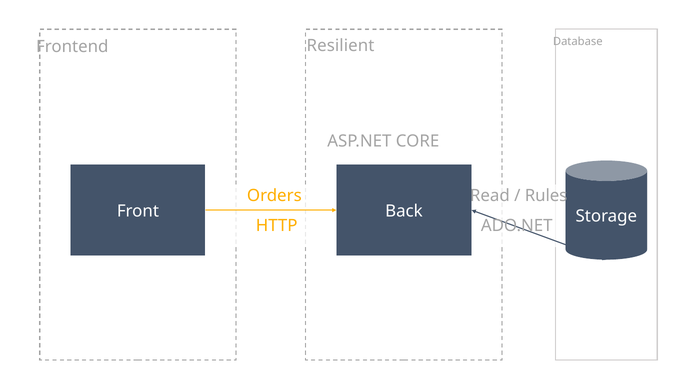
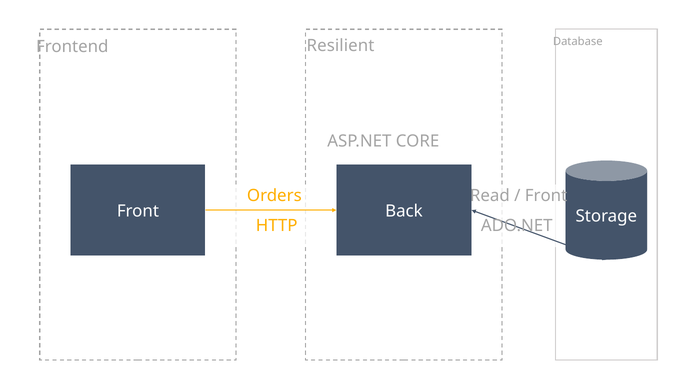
Rules: Rules -> Front (546, 196)
